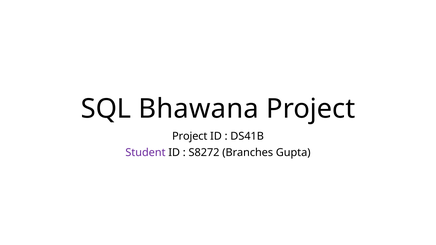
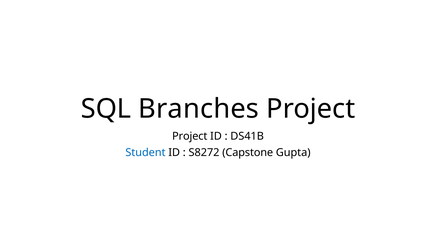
Bhawana: Bhawana -> Branches (199, 109)
Student colour: purple -> blue (145, 153)
Branches: Branches -> Capstone (248, 153)
